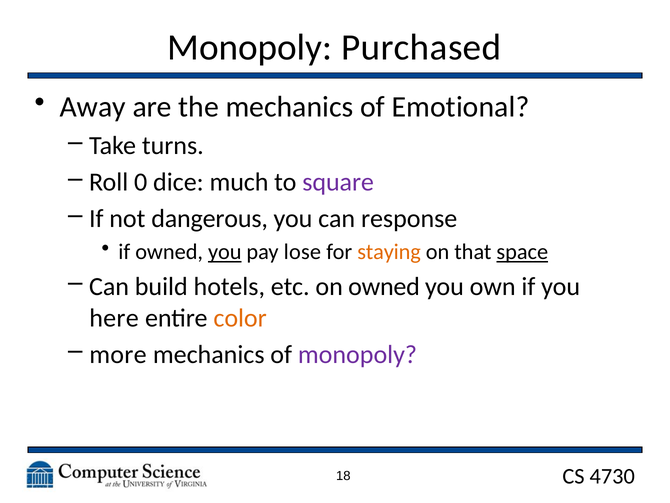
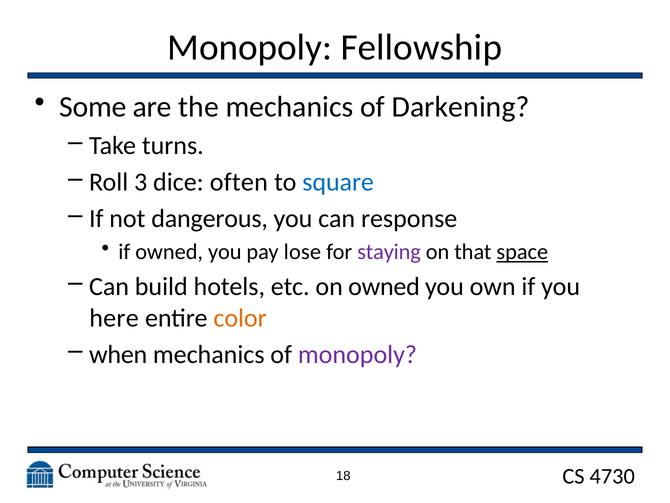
Purchased: Purchased -> Fellowship (421, 47)
Away: Away -> Some (93, 107)
Emotional: Emotional -> Darkening (461, 107)
0: 0 -> 3 (141, 182)
much: much -> often (239, 182)
square colour: purple -> blue (338, 182)
you underline: present -> none (225, 252)
staying colour: orange -> purple (389, 252)
more: more -> when (118, 354)
